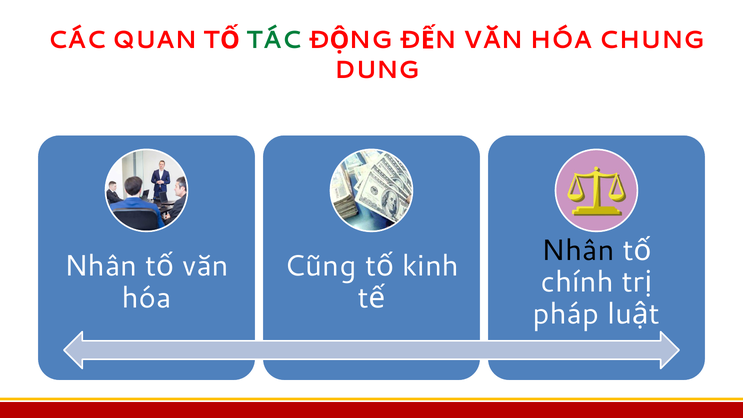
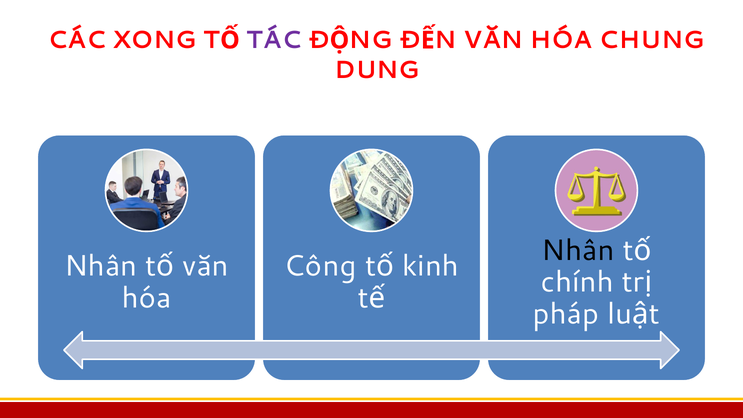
QUAN: QUAN -> XONG (155, 40)
TÁC colour: green -> purple (274, 40)
Cũng: Cũng -> Công (320, 266)
